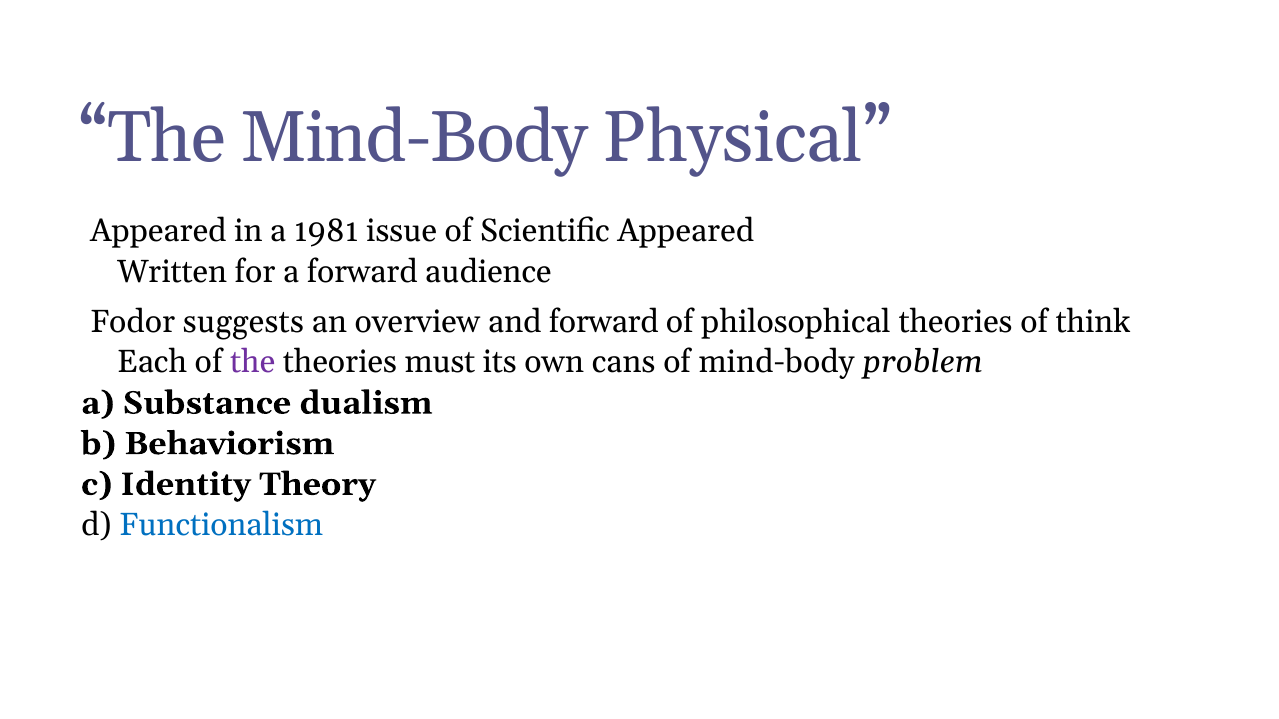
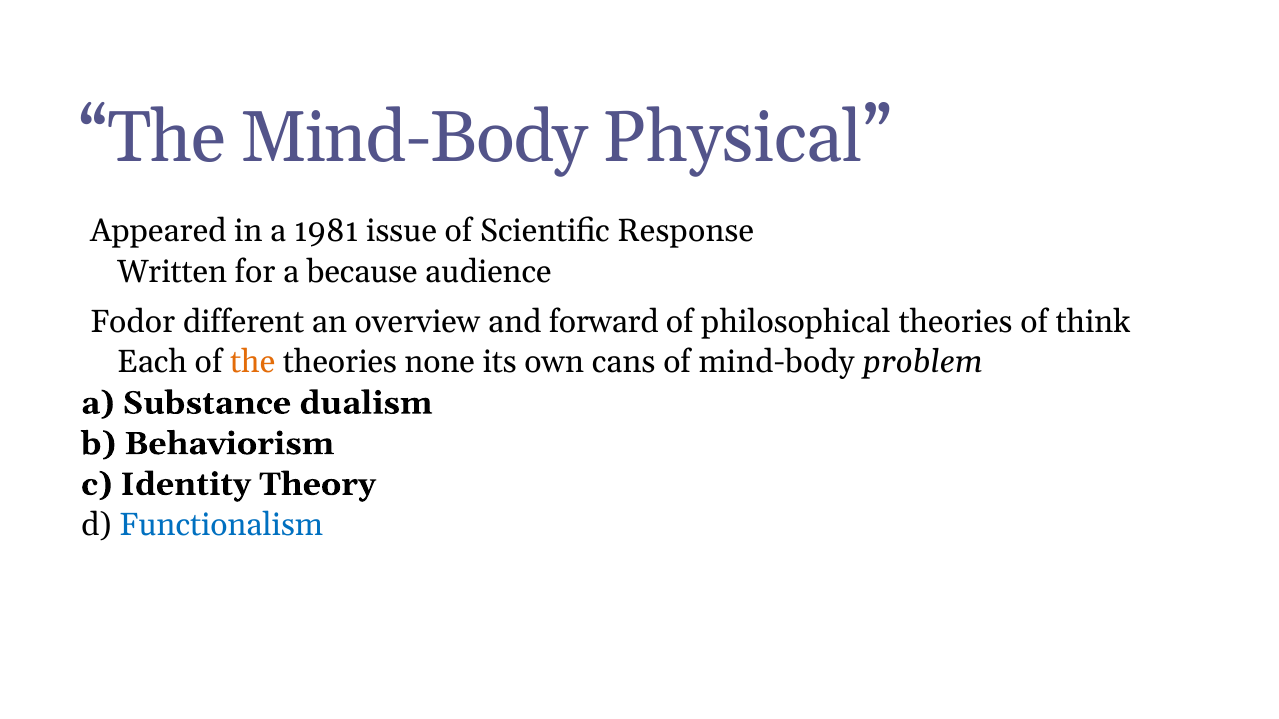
Scientific Appeared: Appeared -> Response (686, 231)
a forward: forward -> because (362, 272)
suggests: suggests -> different (244, 322)
the colour: purple -> orange (253, 363)
must: must -> none (440, 363)
